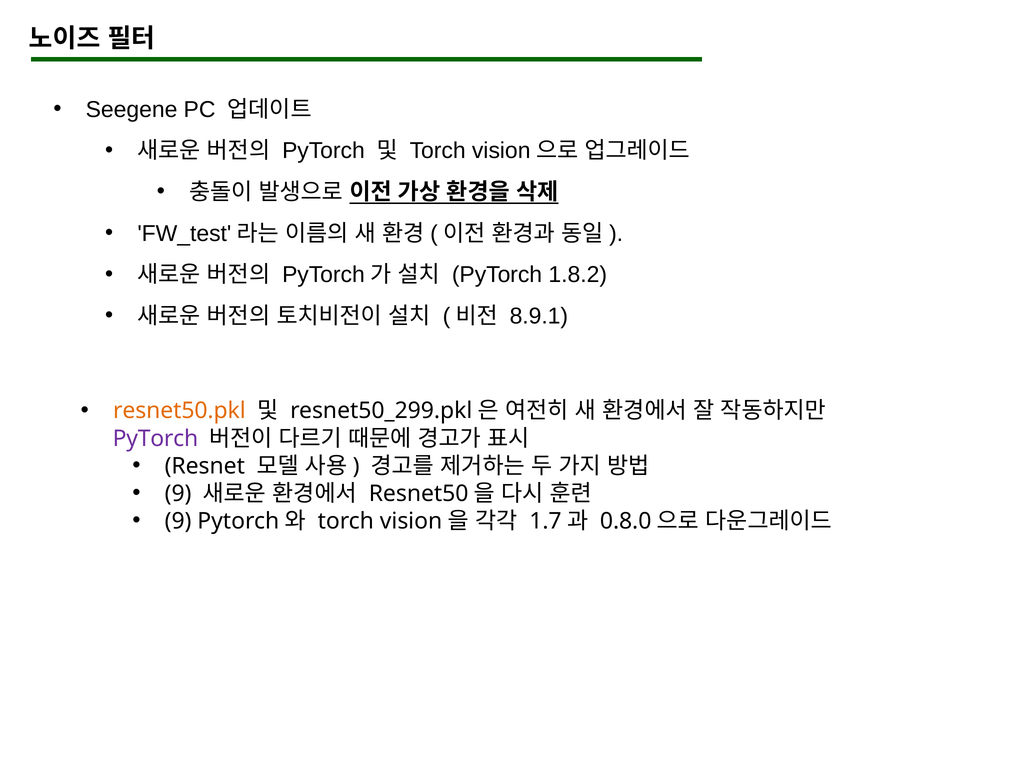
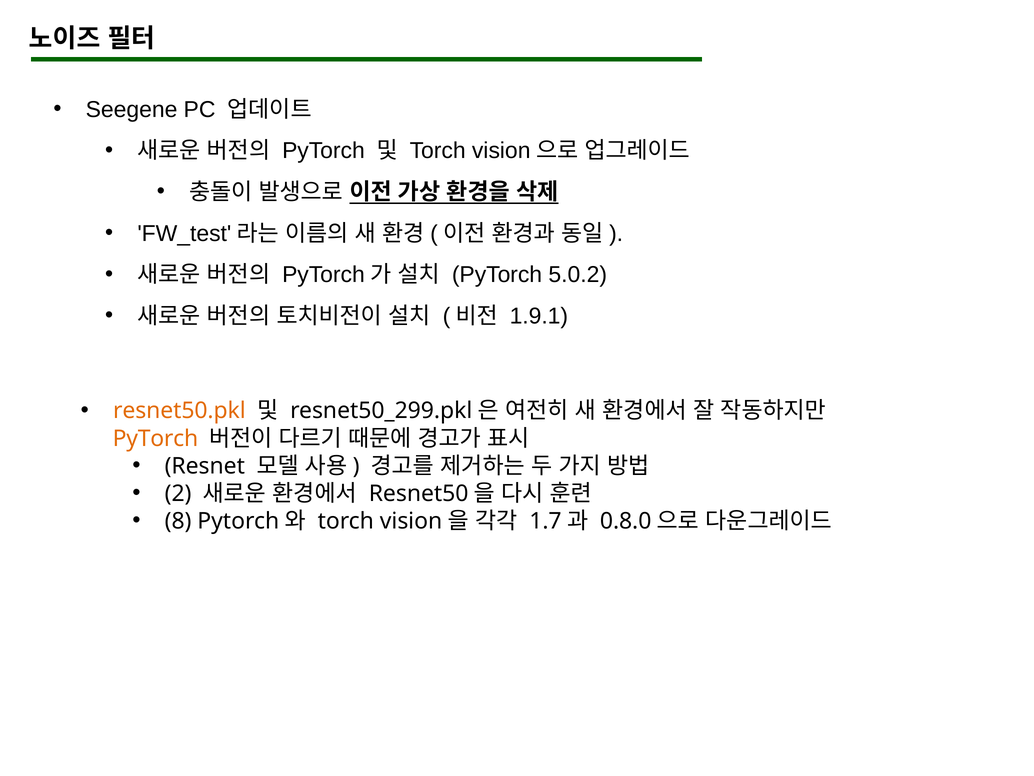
1.8.2: 1.8.2 -> 5.0.2 (578, 275)
8.9.1: 8.9.1 -> 1.9.1 (539, 316)
PyTorch colour: purple -> orange (155, 438)
9: 9 -> 2 (178, 493)
9: 9 -> 8 (178, 521)
